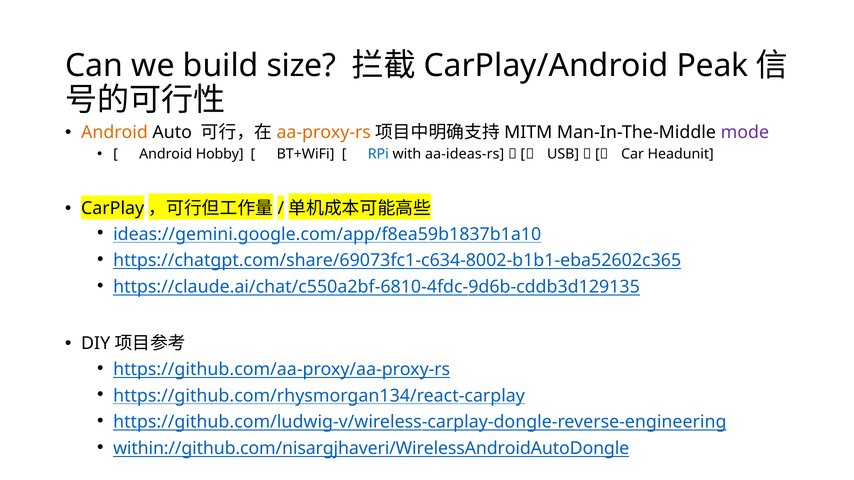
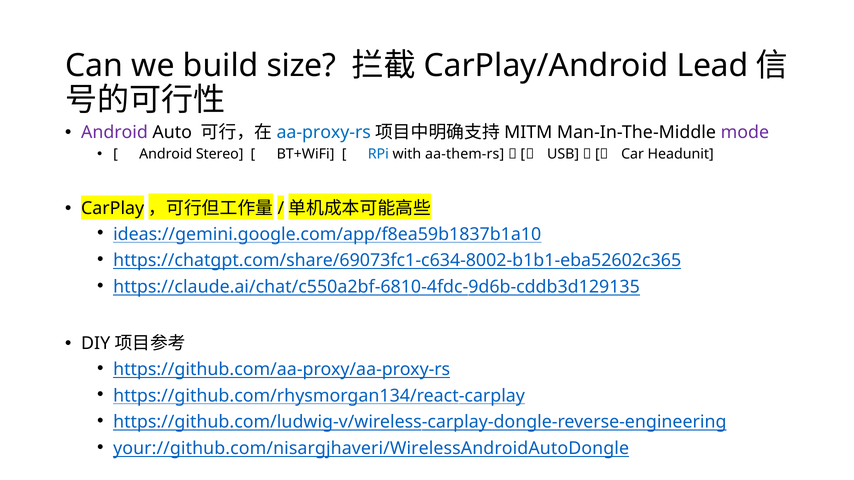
Peak: Peak -> Lead (713, 66)
Android colour: orange -> purple (114, 133)
aa-proxy-rs colour: orange -> blue (324, 133)
Hobby: Hobby -> Stereo (220, 154)
aa-ideas-rs: aa-ideas-rs -> aa-them-rs (465, 154)
within://github.com/nisargjhaveri/WirelessAndroidAutoDongle: within://github.com/nisargjhaveri/WirelessAndroidAutoDongle -> your://github.com/nisargjhaveri/WirelessAndroidAutoDongle (371, 449)
